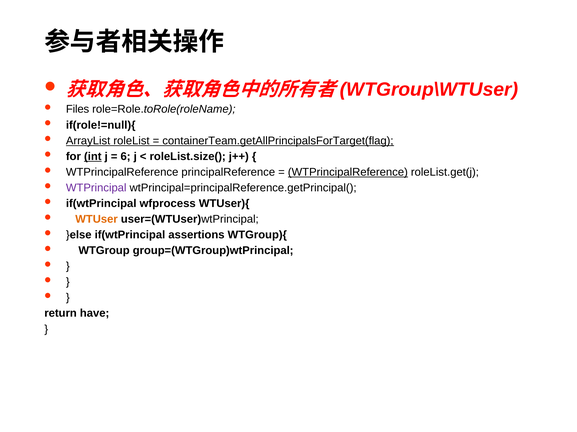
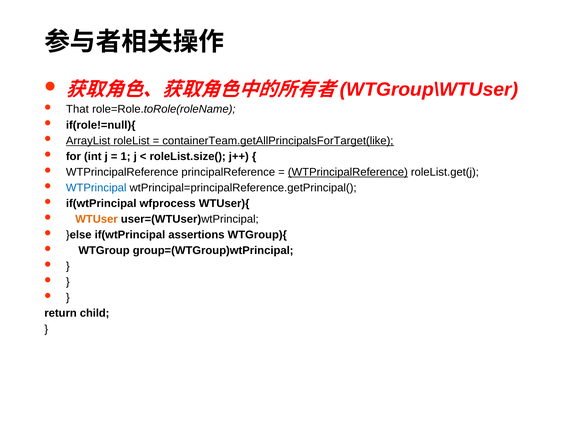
Files: Files -> That (77, 109)
containerTeam.getAllPrincipalsForTarget(flag: containerTeam.getAllPrincipalsForTarget(flag -> containerTeam.getAllPrincipalsForTarget(like (278, 141)
int underline: present -> none (93, 157)
6: 6 -> 1 (126, 157)
WTPrincipal colour: purple -> blue (96, 188)
have: have -> child (95, 314)
